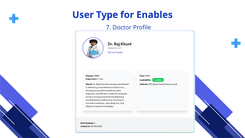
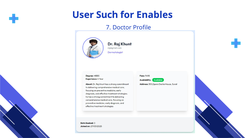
Type: Type -> Such (107, 15)
